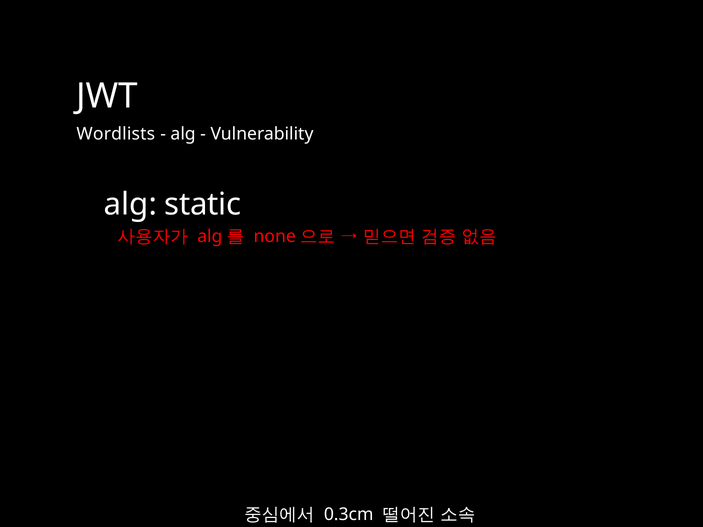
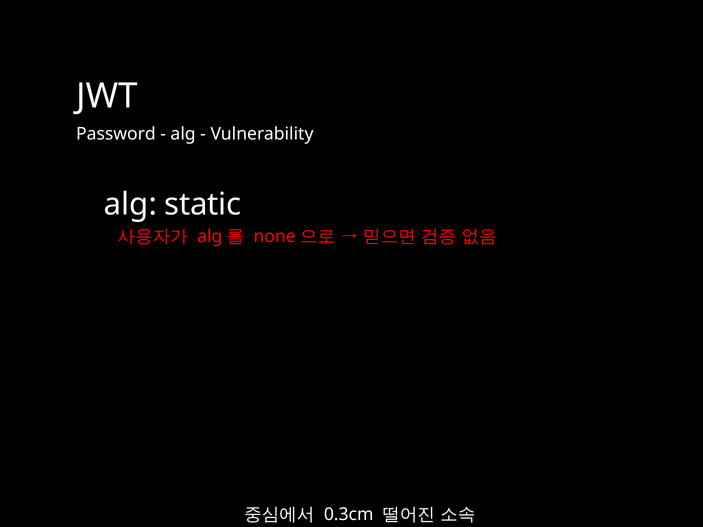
Wordlists: Wordlists -> Password (116, 134)
